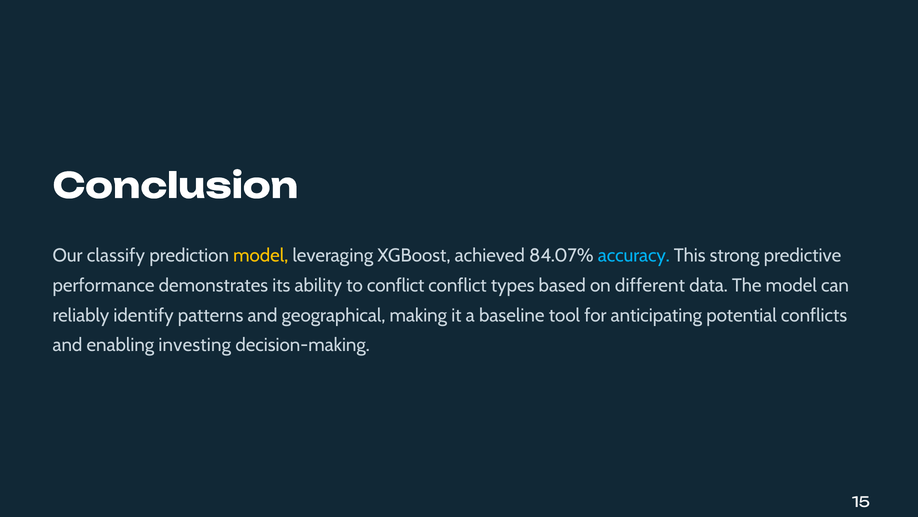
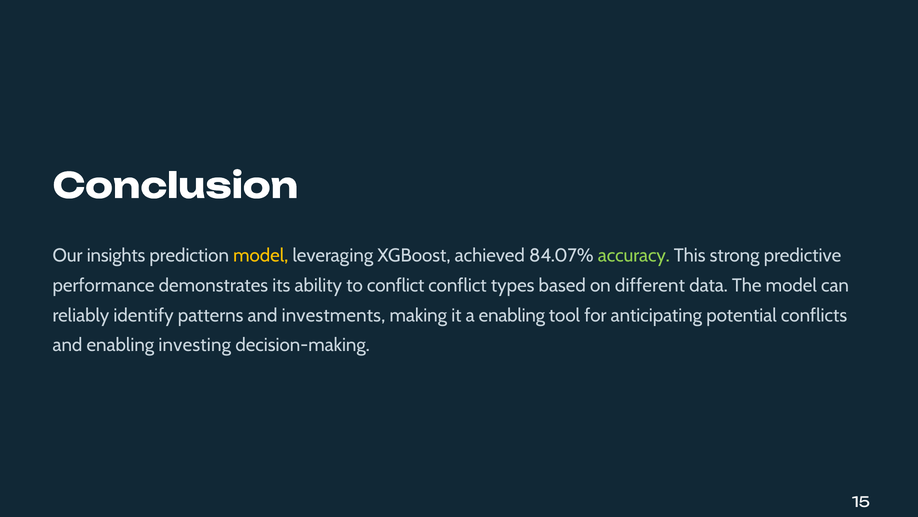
classify: classify -> insights (116, 255)
accuracy colour: light blue -> light green (634, 255)
geographical: geographical -> investments (333, 315)
a baseline: baseline -> enabling (512, 315)
